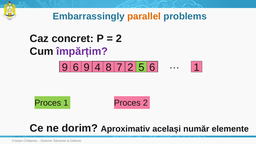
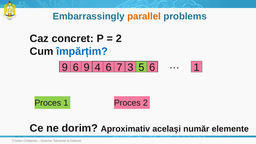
împărțim colour: purple -> blue (82, 51)
4 8: 8 -> 6 (109, 67)
7 2: 2 -> 3 (130, 67)
